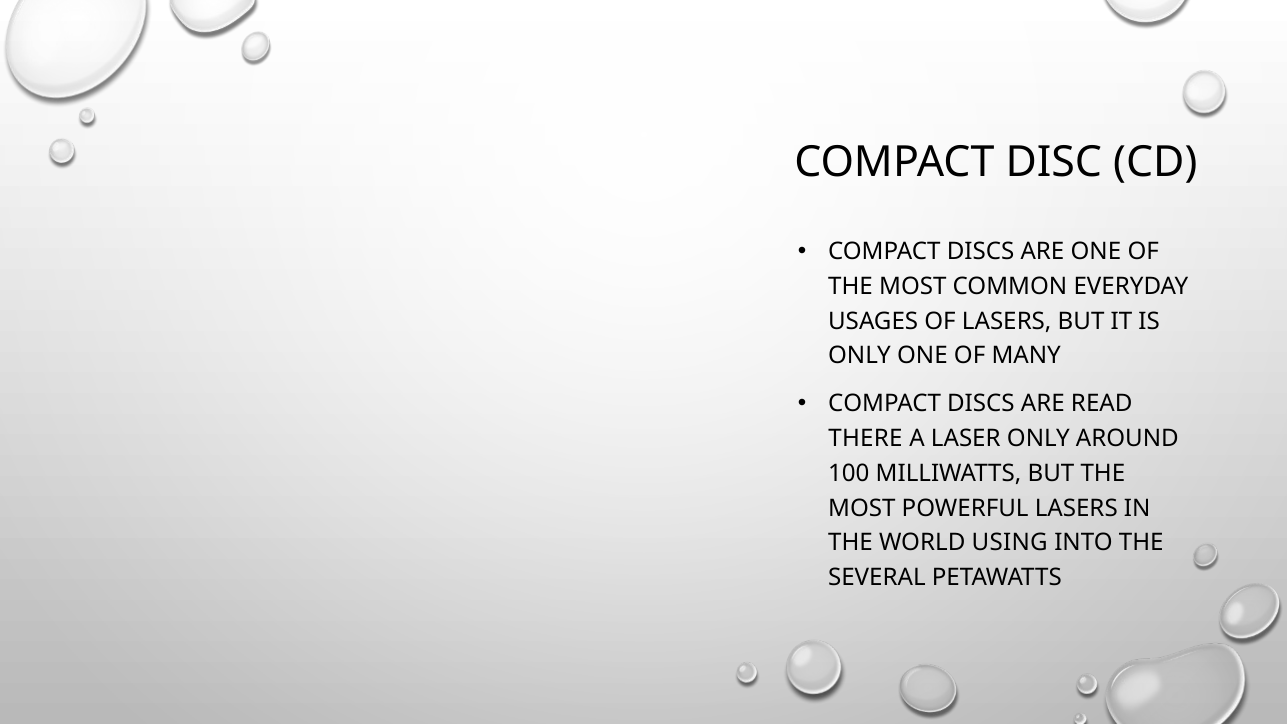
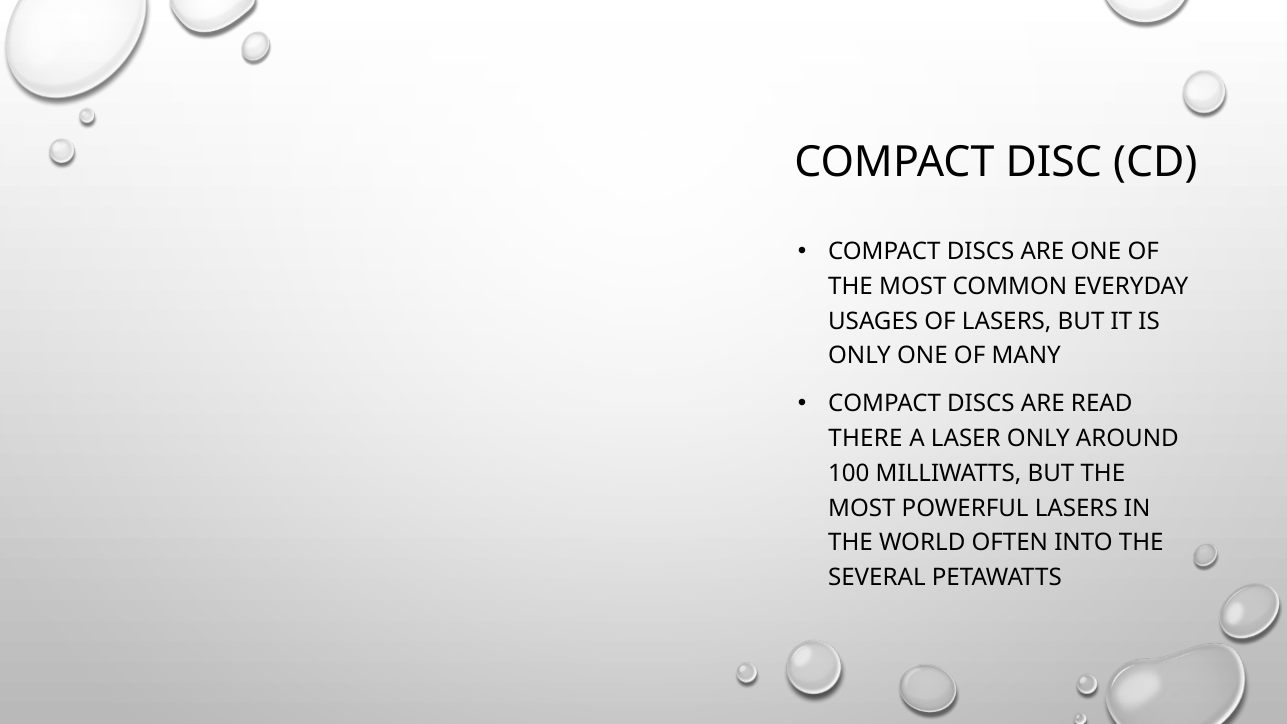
USING: USING -> OFTEN (1010, 543)
